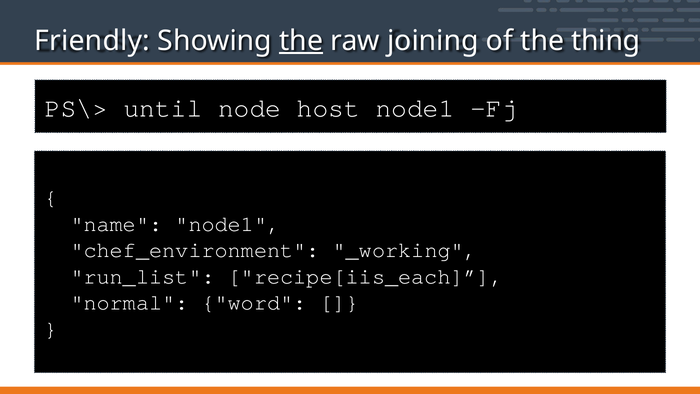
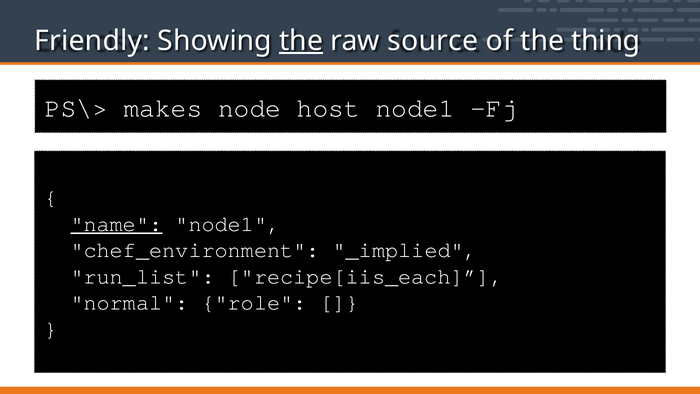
joining: joining -> source (433, 41)
until: until -> makes (163, 108)
name underline: none -> present (116, 224)
_working: _working -> _implied (405, 250)
word: word -> role (254, 303)
